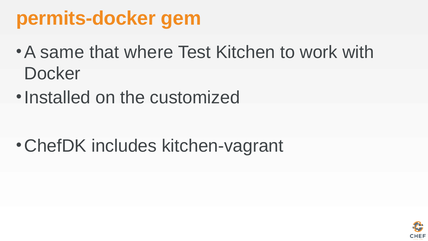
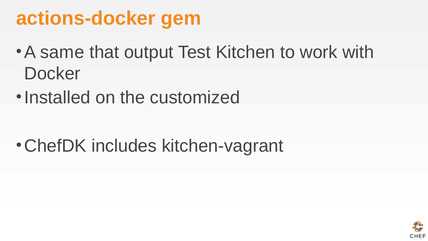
permits-docker: permits-docker -> actions-docker (86, 18)
where: where -> output (149, 52)
